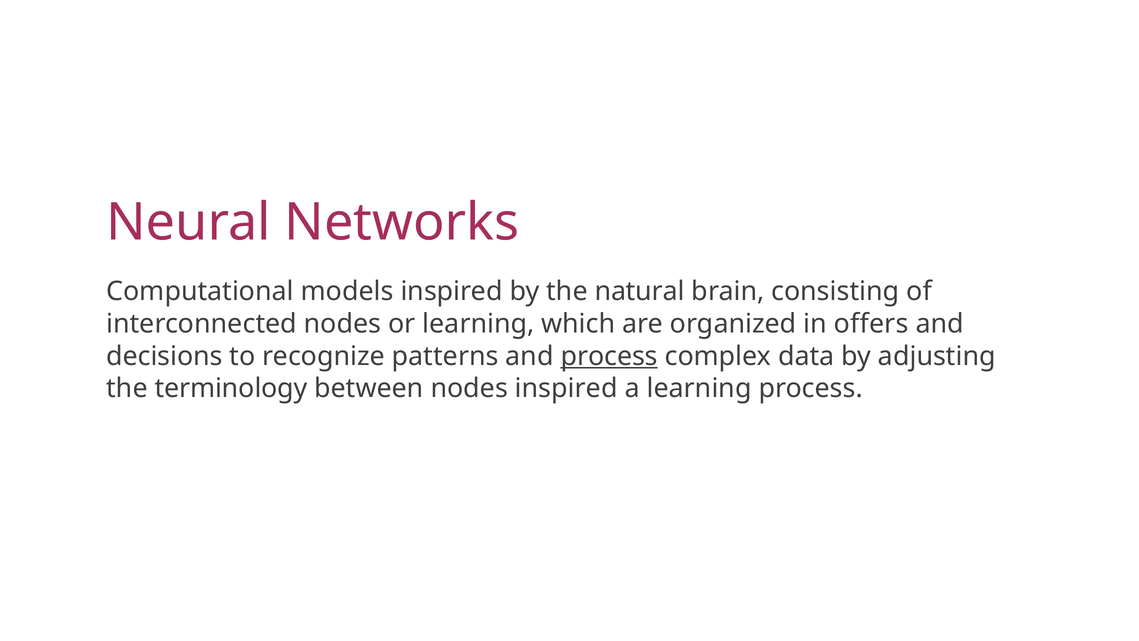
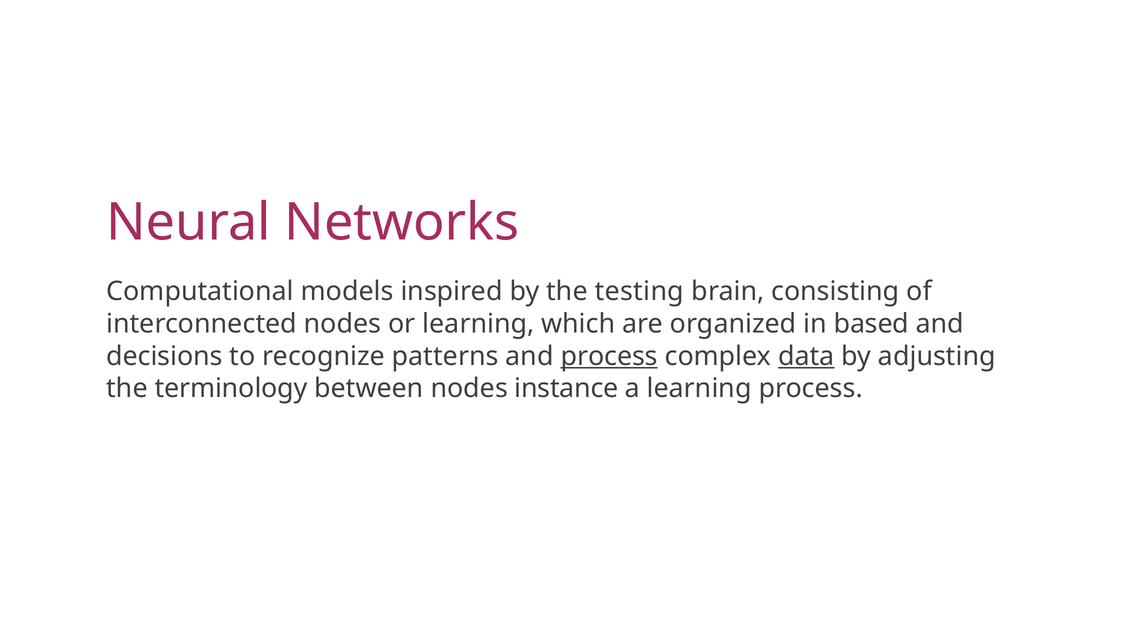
natural: natural -> testing (639, 291)
offers: offers -> based (871, 324)
data underline: none -> present (806, 356)
nodes inspired: inspired -> instance (566, 388)
